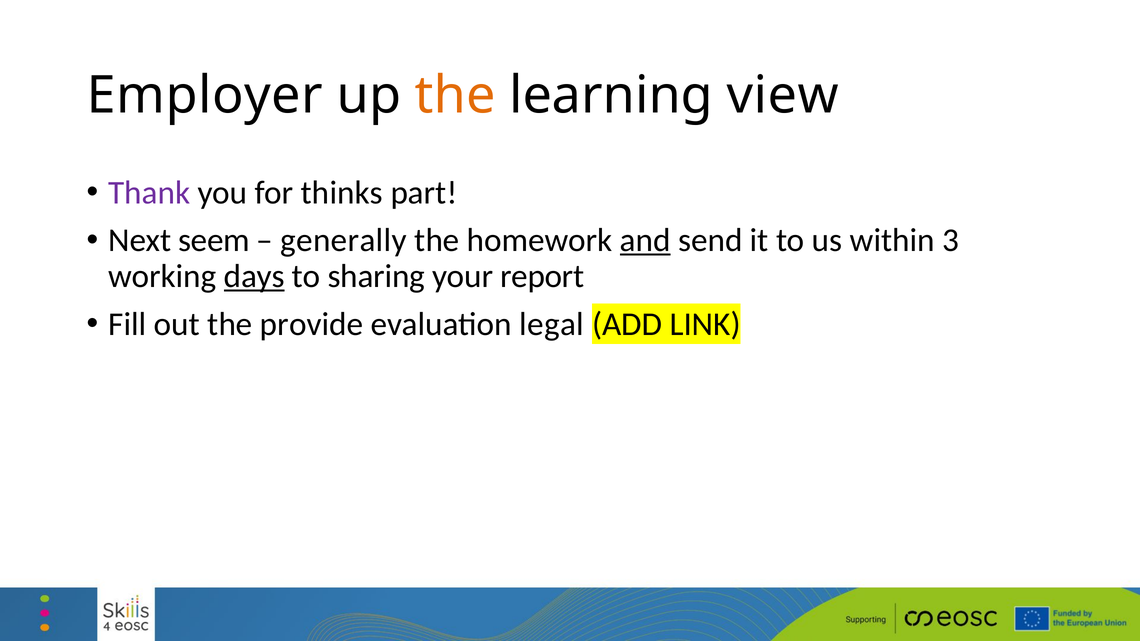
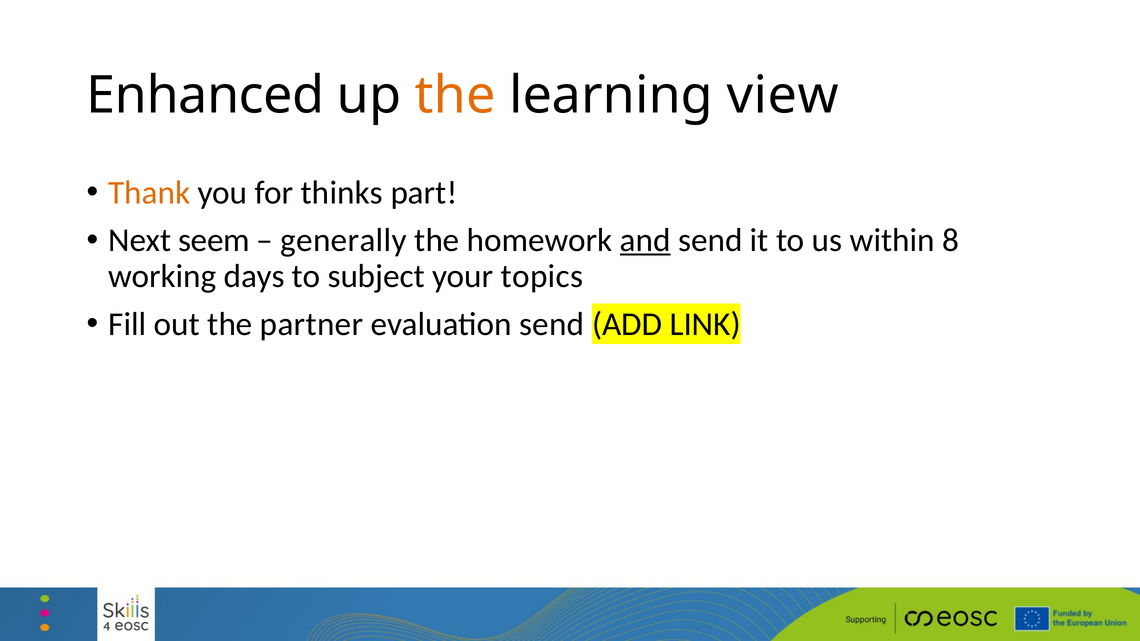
Employer: Employer -> Enhanced (205, 96)
Thank colour: purple -> orange (149, 193)
3: 3 -> 8 (951, 241)
days underline: present -> none (254, 276)
sharing: sharing -> subject (376, 276)
report: report -> topics (542, 276)
provide: provide -> partner (312, 324)
evaluation legal: legal -> send (552, 324)
